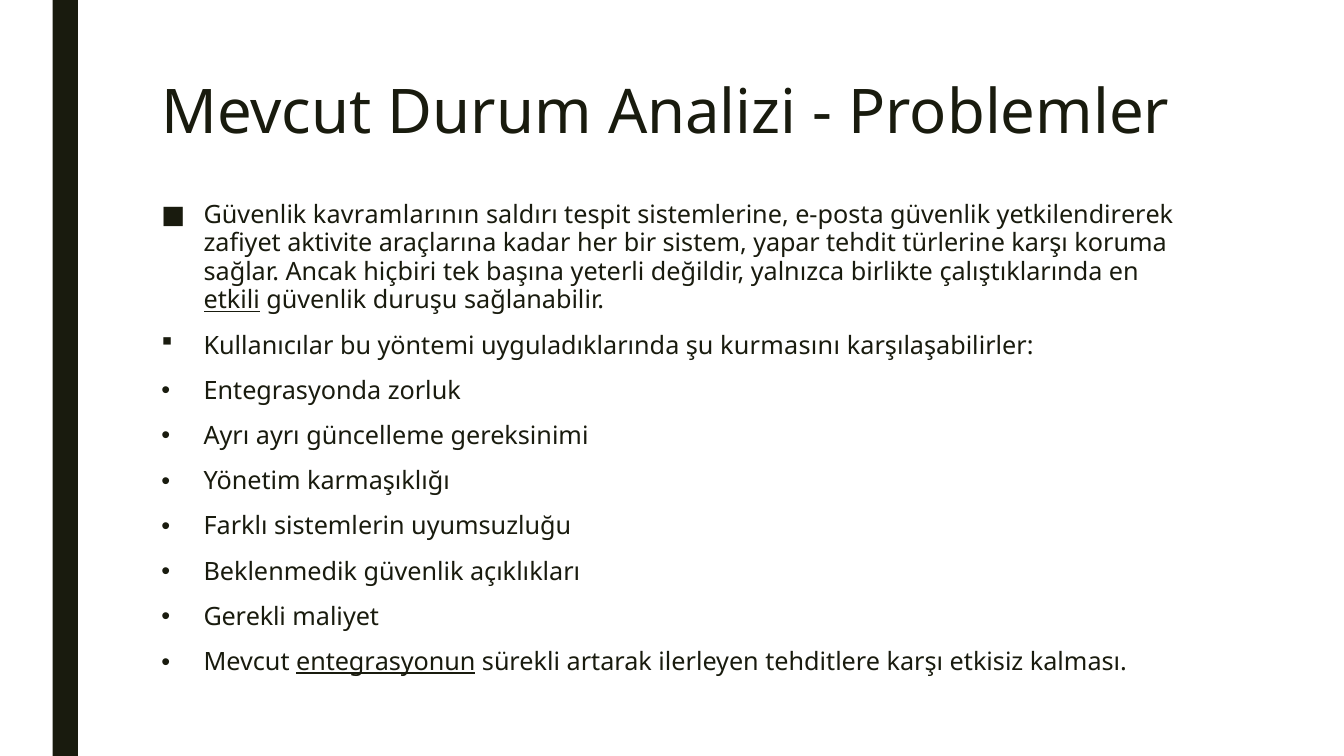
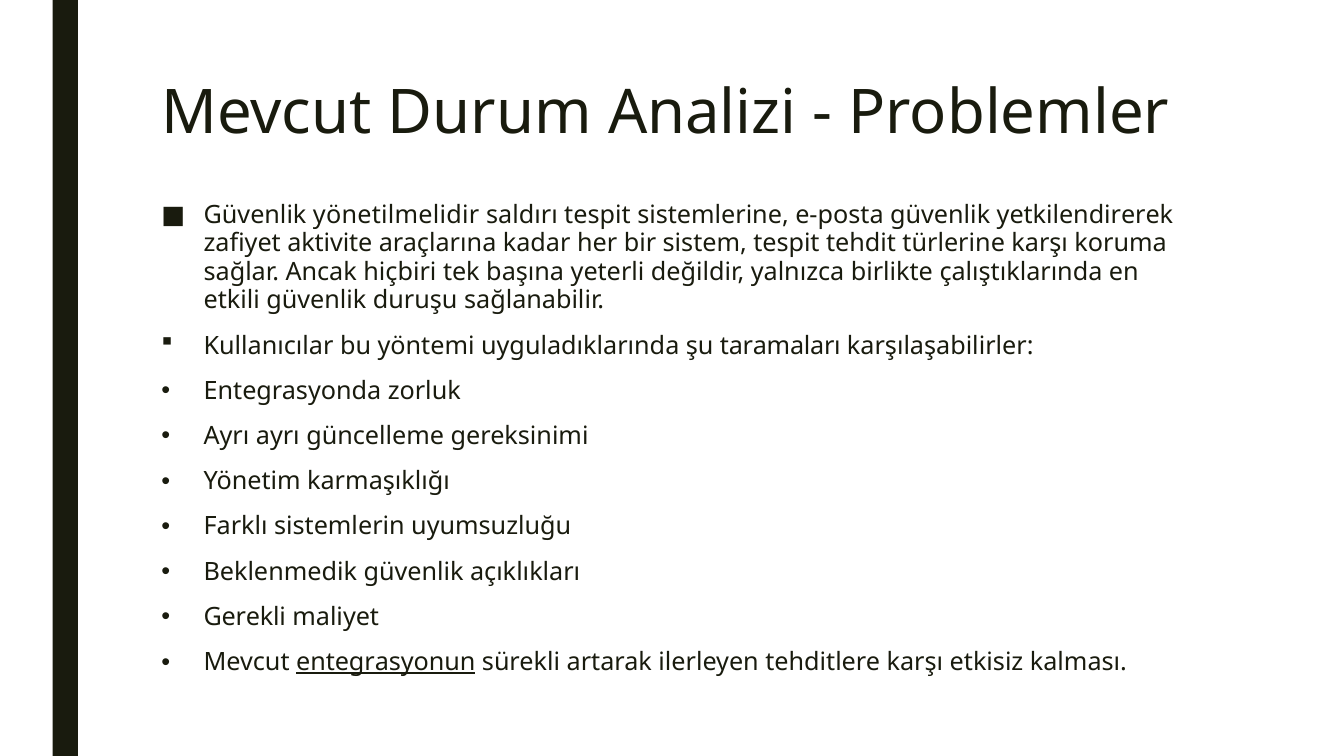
kavramlarının: kavramlarının -> yönetilmelidir (396, 215)
sistem yapar: yapar -> tespit (787, 244)
etkili underline: present -> none (232, 300)
kurmasını: kurmasını -> taramaları (780, 346)
